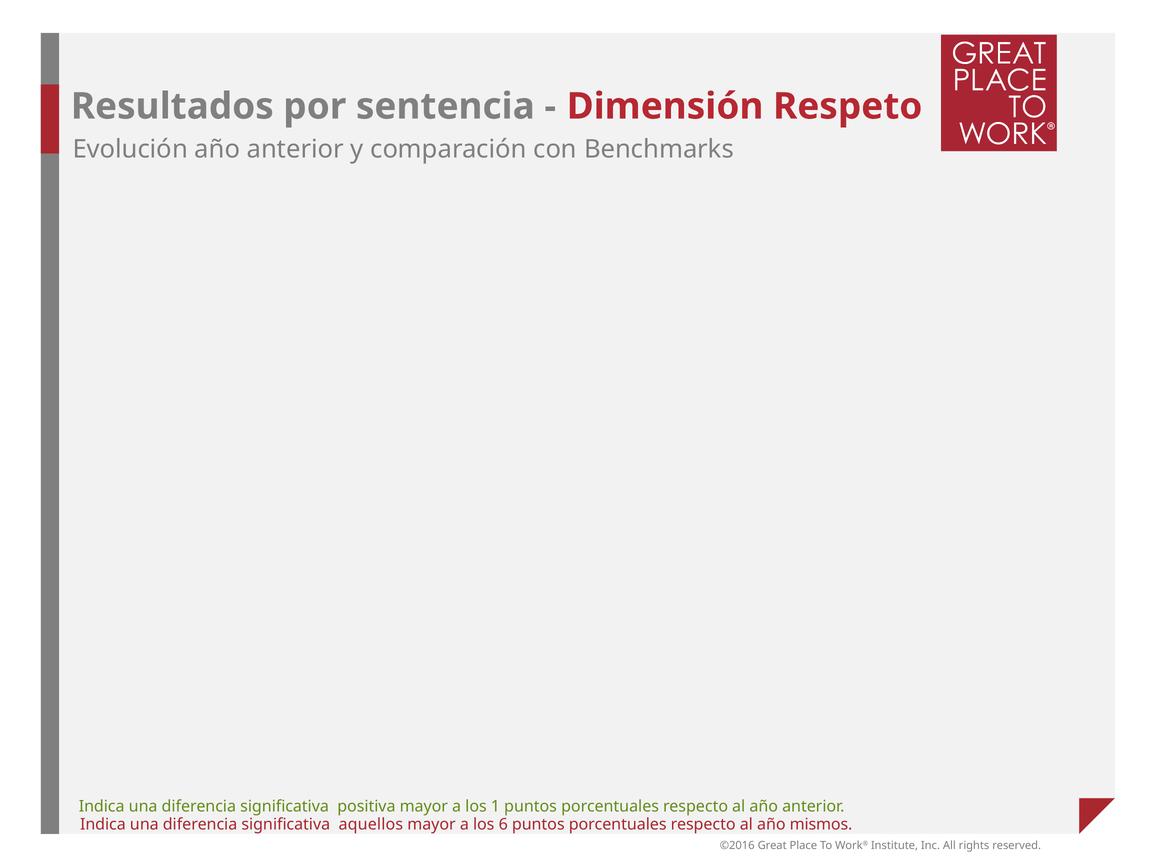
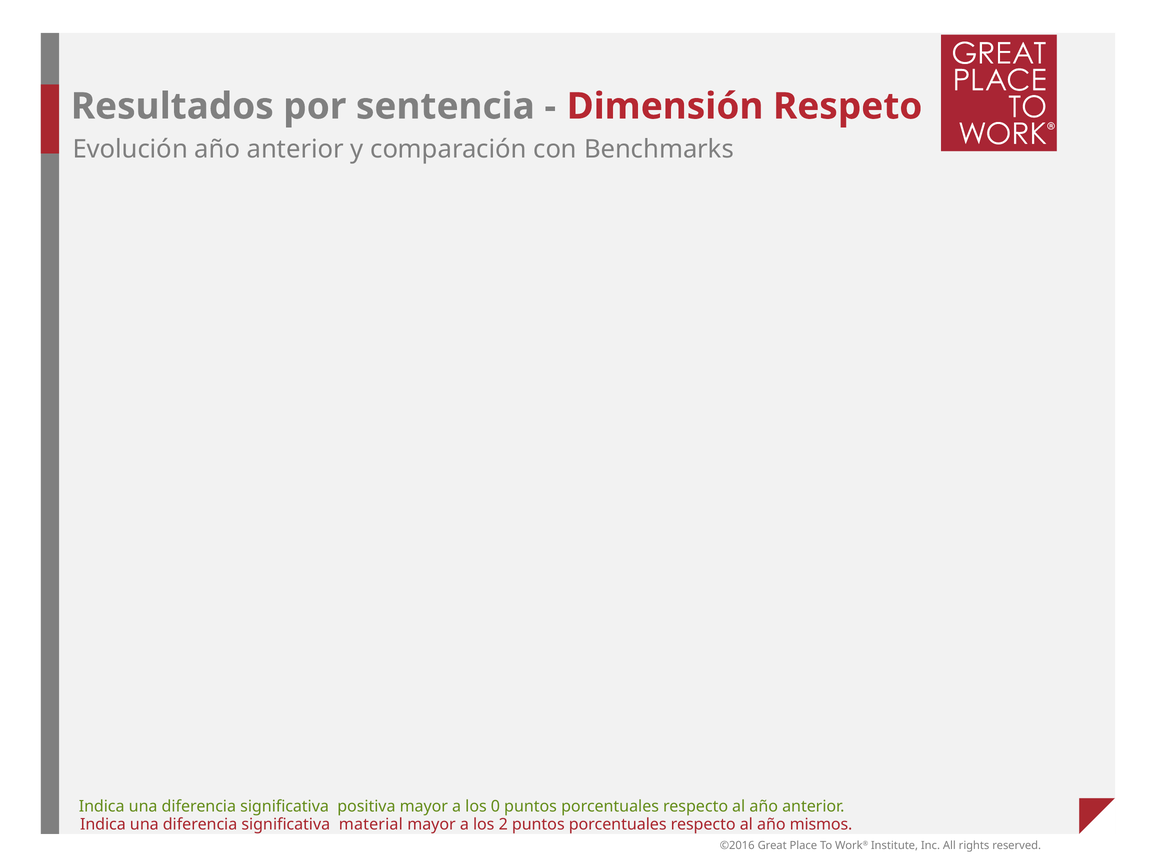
1: 1 -> 0 (495, 806)
aquellos: aquellos -> material (371, 825)
6: 6 -> 2 (503, 825)
